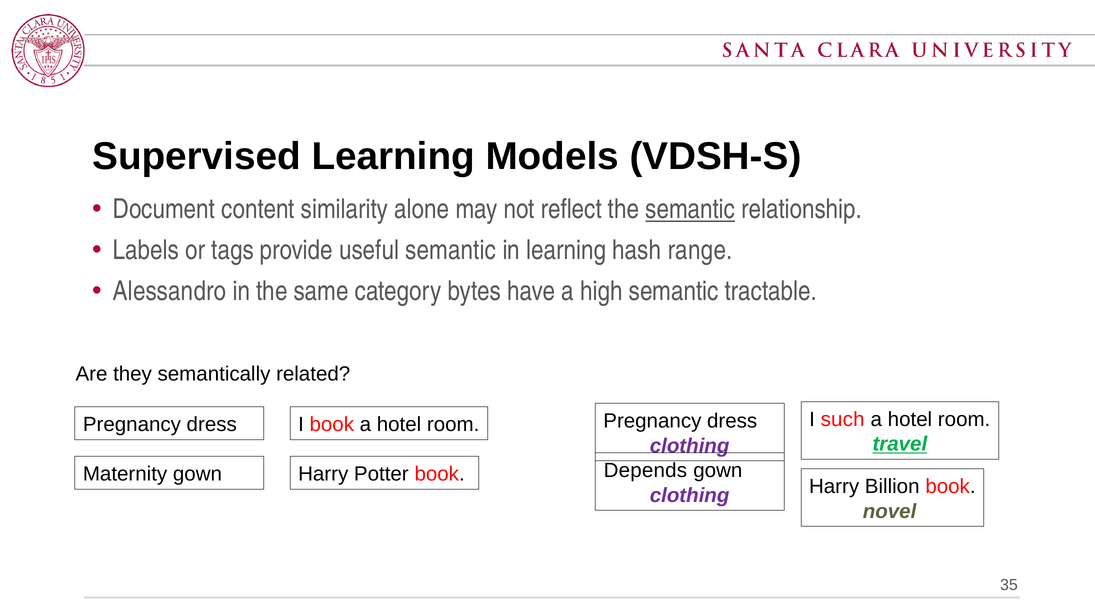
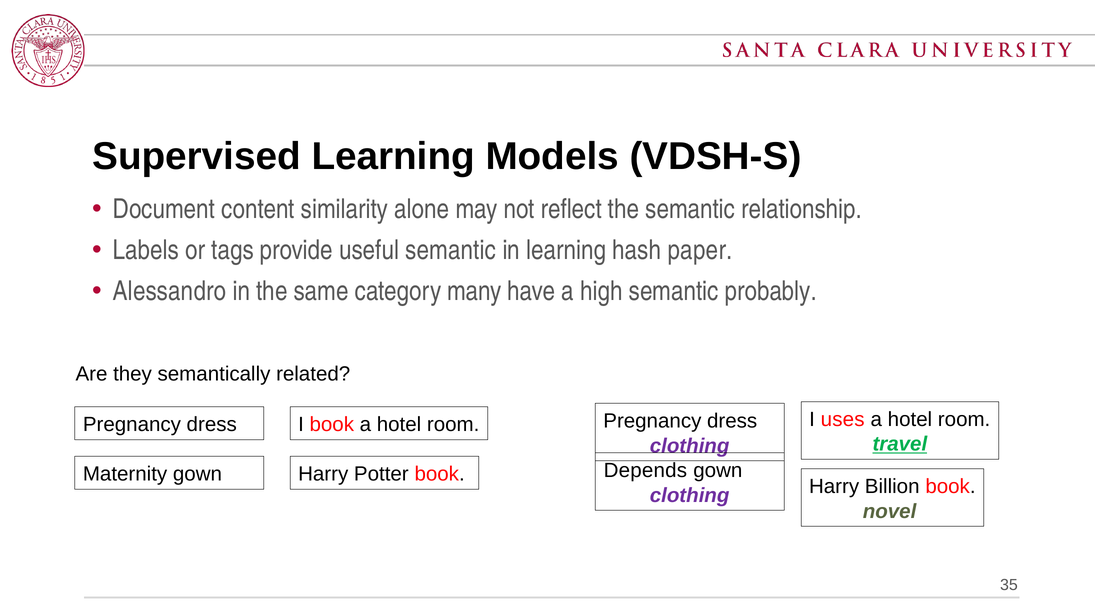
semantic underline: present -> none (690, 209)
range: range -> paper (700, 250)
bytes: bytes -> many (474, 291)
tractable: tractable -> probably (771, 291)
such: such -> uses (843, 419)
